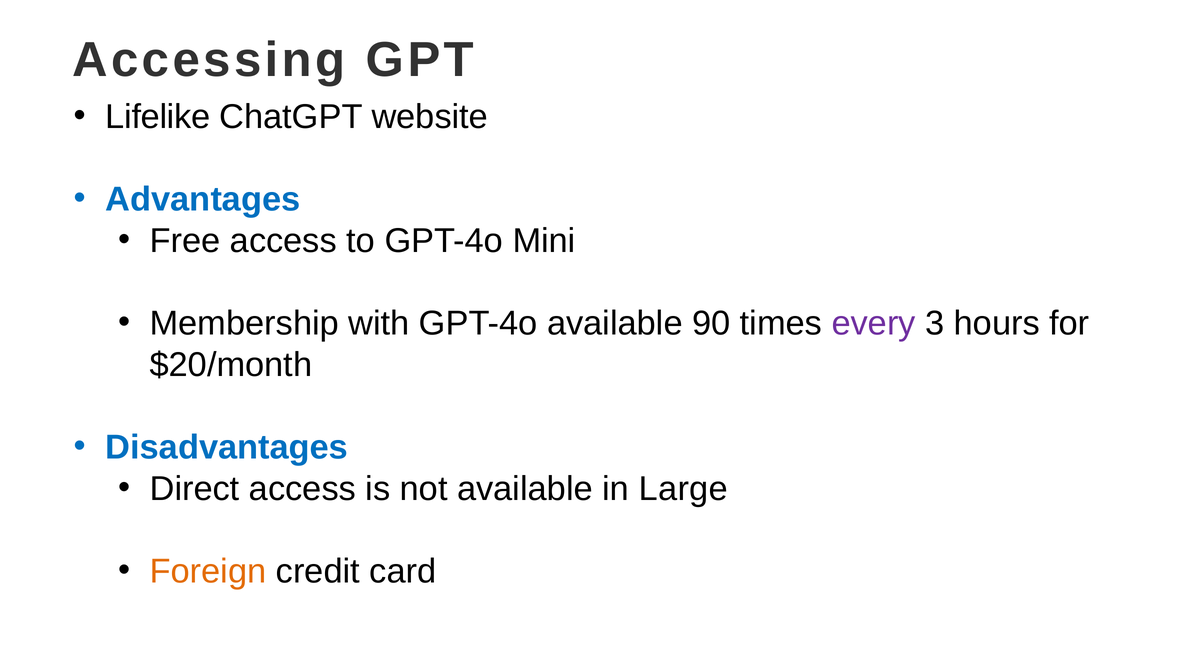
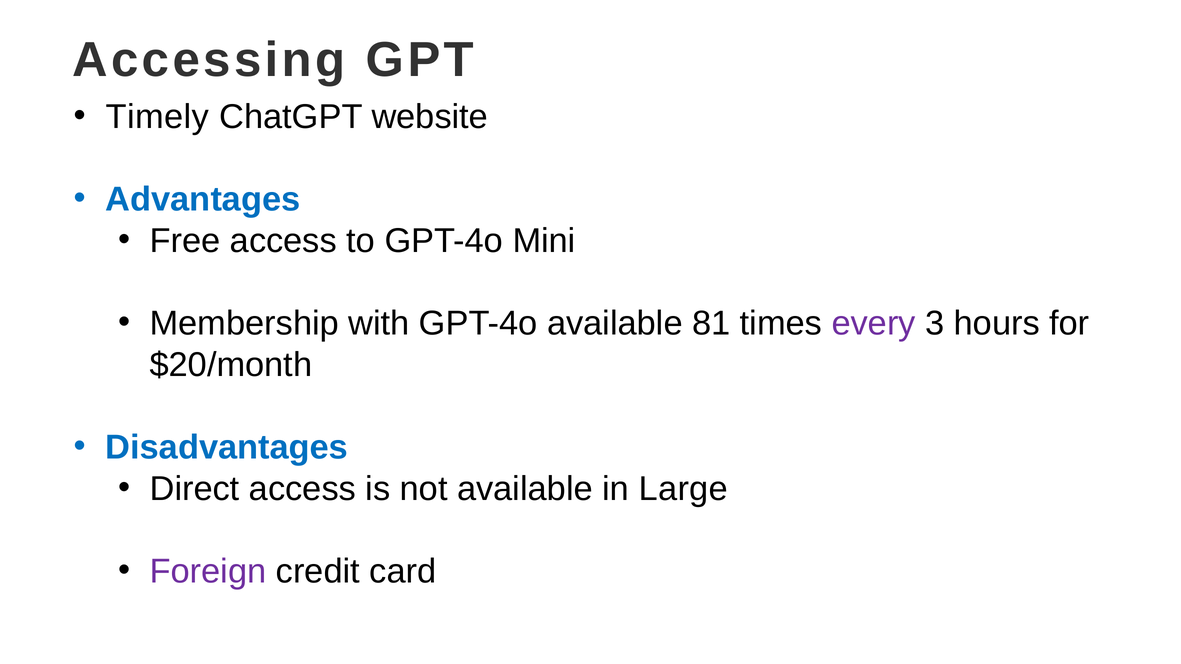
Lifelike: Lifelike -> Timely (157, 117)
90: 90 -> 81 (711, 324)
Foreign colour: orange -> purple (208, 572)
